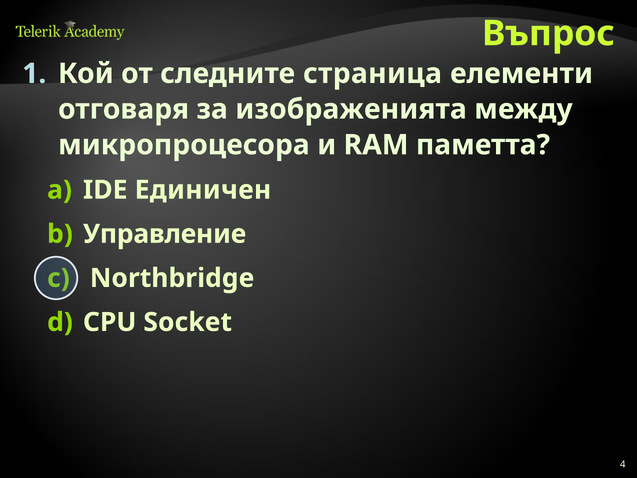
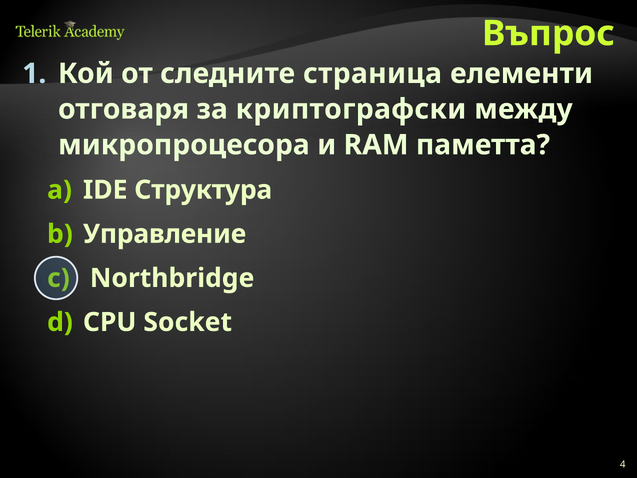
изображенията: изображенията -> криптографски (351, 109)
Единичен: Единичен -> Структура (203, 190)
